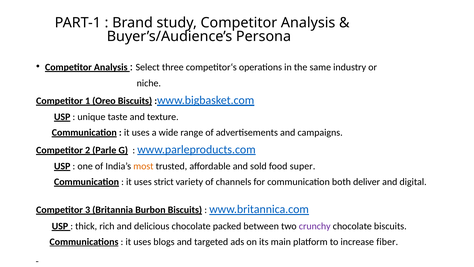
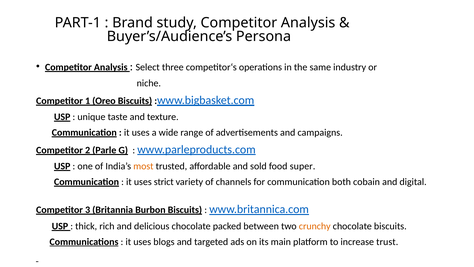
deliver: deliver -> cobain (367, 182)
crunchy colour: purple -> orange (315, 226)
fiber: fiber -> trust (387, 241)
